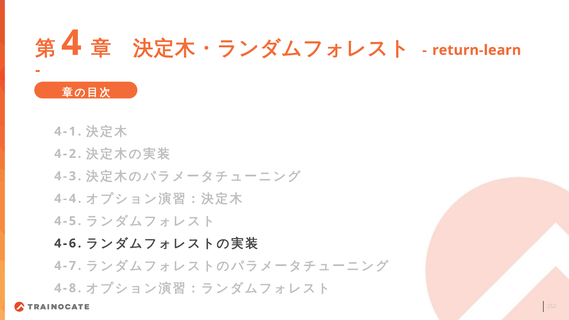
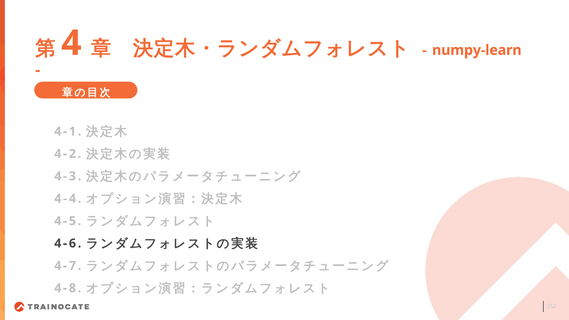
return-learn: return-learn -> numpy-learn (477, 50)
